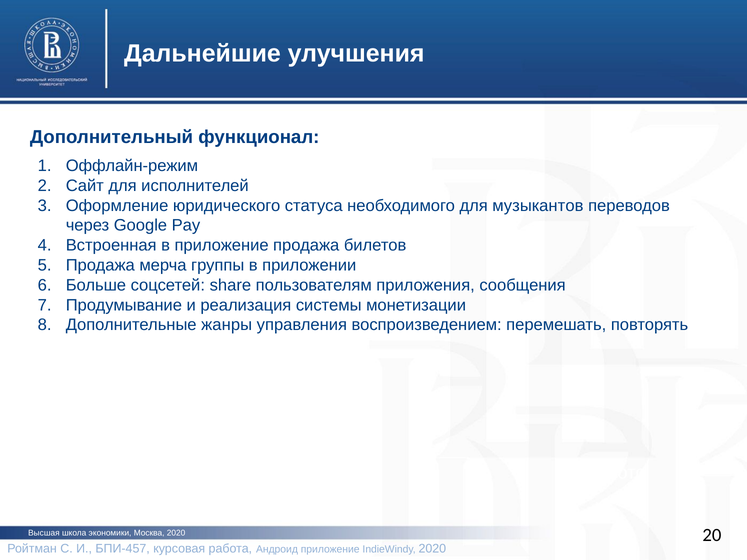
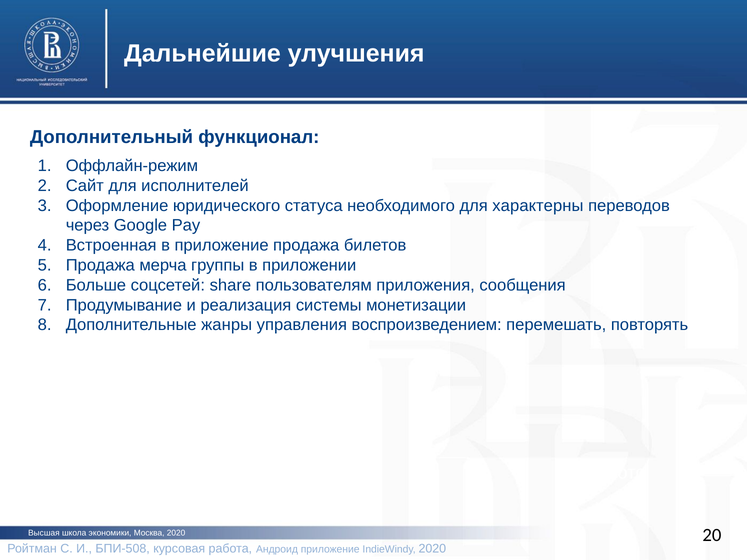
музыкантов: музыкантов -> характерны (538, 206)
БПИ-457: БПИ-457 -> БПИ-508 (123, 549)
